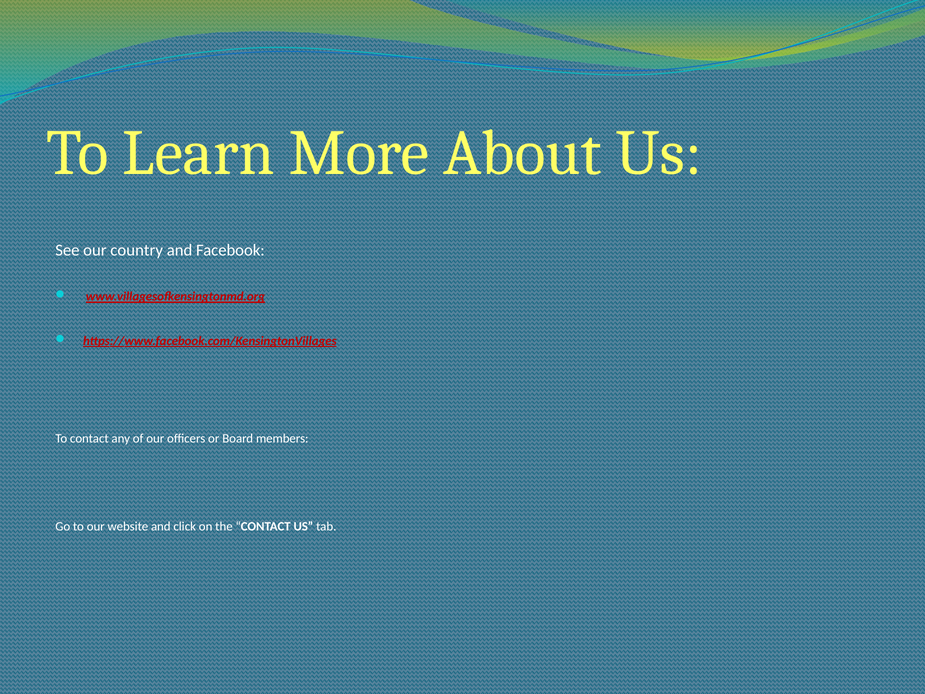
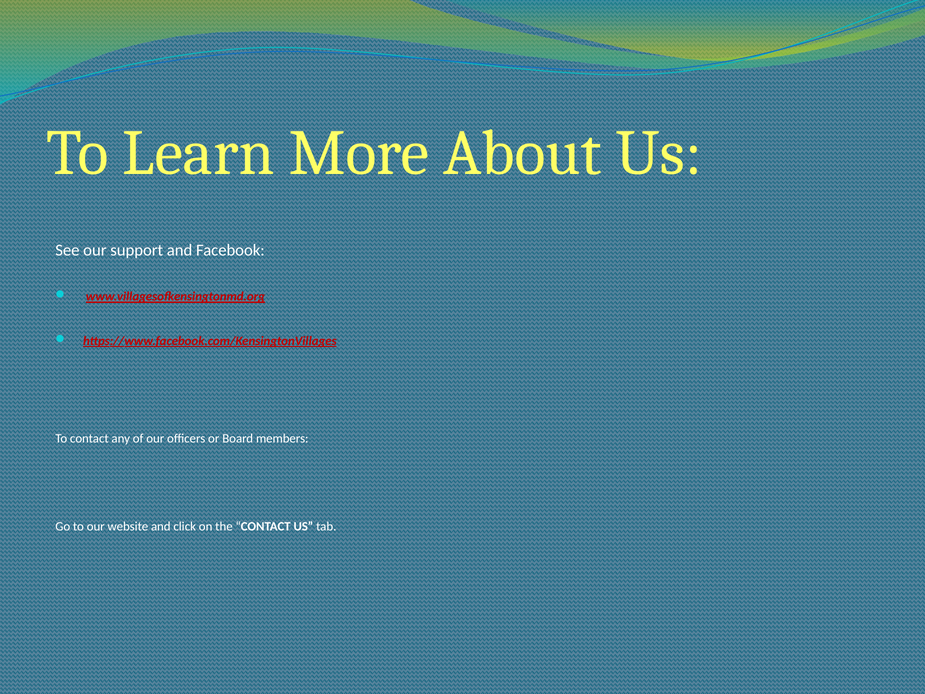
country: country -> support (137, 250)
